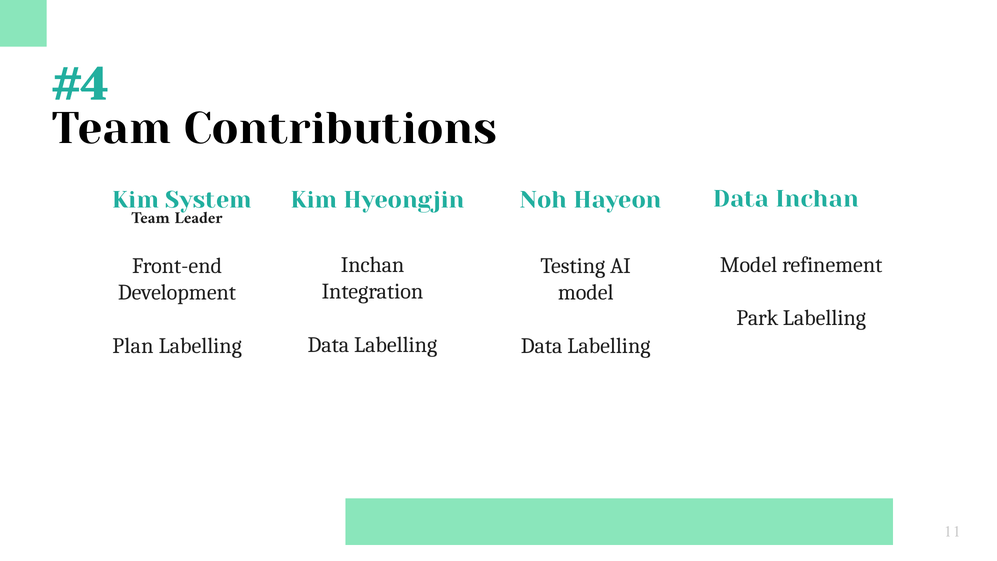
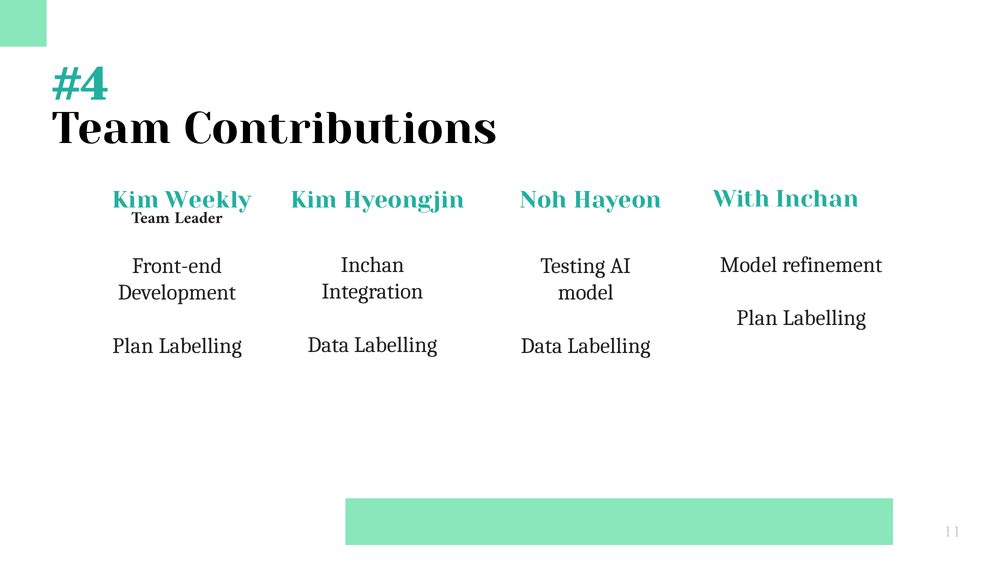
System: System -> Weekly (209, 200)
Hyeongjin Data: Data -> With (741, 199)
Park: Park -> Plan (757, 318)
